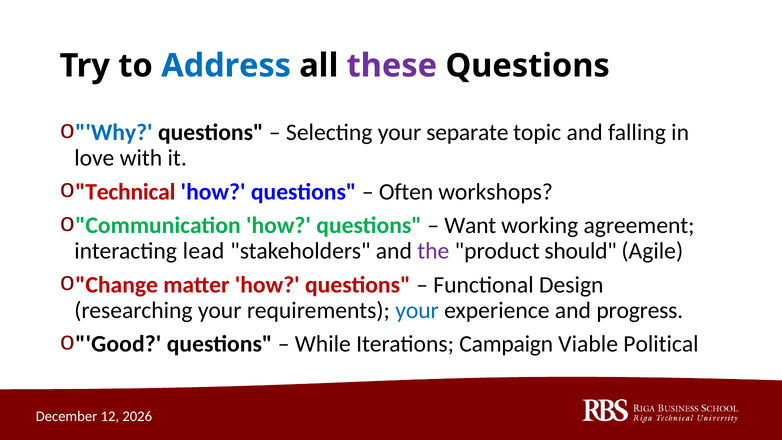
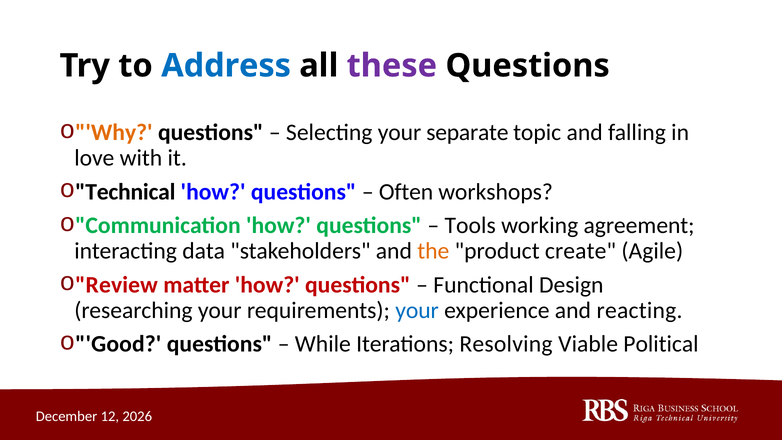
Why colour: blue -> orange (114, 133)
Technical colour: red -> black (125, 192)
Want: Want -> Tools (470, 225)
lead: lead -> data (204, 251)
the colour: purple -> orange (433, 251)
should: should -> create (580, 251)
Change: Change -> Review (116, 285)
progress: progress -> reacting (640, 310)
Campaign: Campaign -> Resolving (506, 344)
